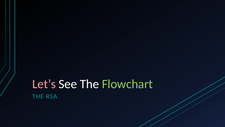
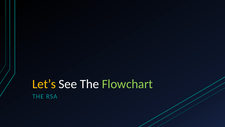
Let’s colour: pink -> yellow (44, 84)
